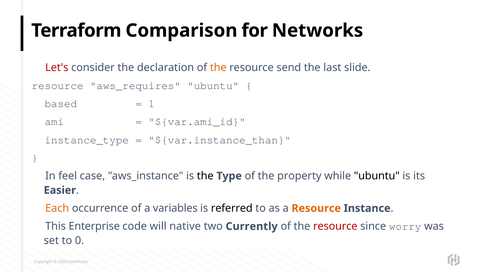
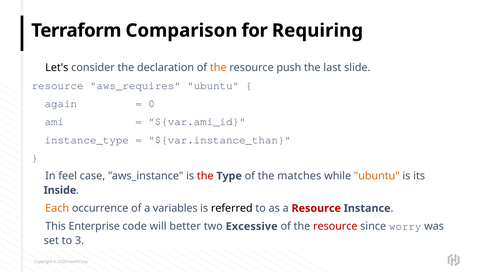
Networks: Networks -> Requiring (317, 31)
Let's colour: red -> black (57, 67)
send: send -> push (289, 67)
based: based -> again (61, 104)
1: 1 -> 0 (152, 104)
the colour: black -> red (205, 176)
property: property -> matches (299, 176)
ubuntu colour: black -> orange (377, 176)
Easier: Easier -> Inside (60, 190)
Resource colour: orange -> red (316, 208)
native: native -> better (185, 226)
Currently: Currently -> Excessive (252, 226)
0: 0 -> 3 (80, 240)
